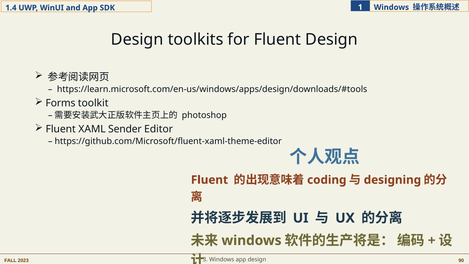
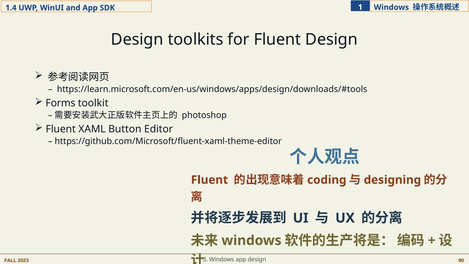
Sender: Sender -> Button (125, 129)
